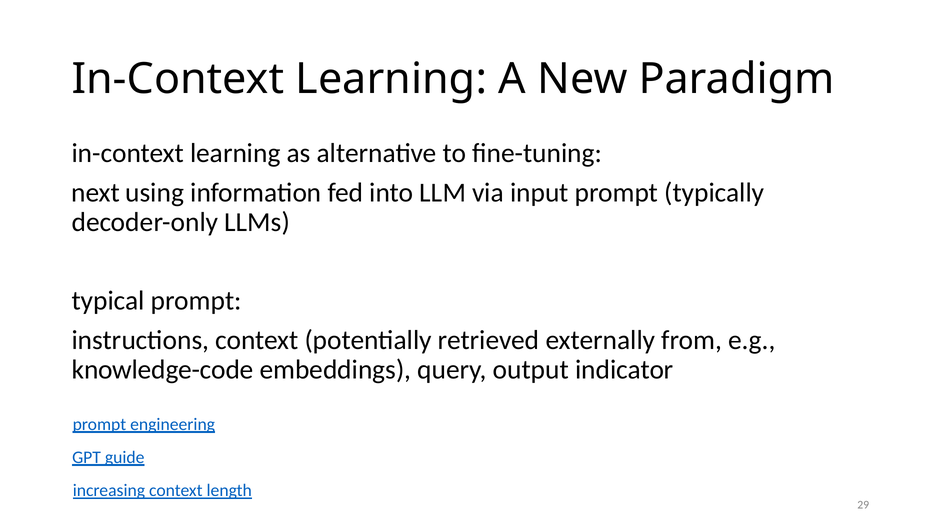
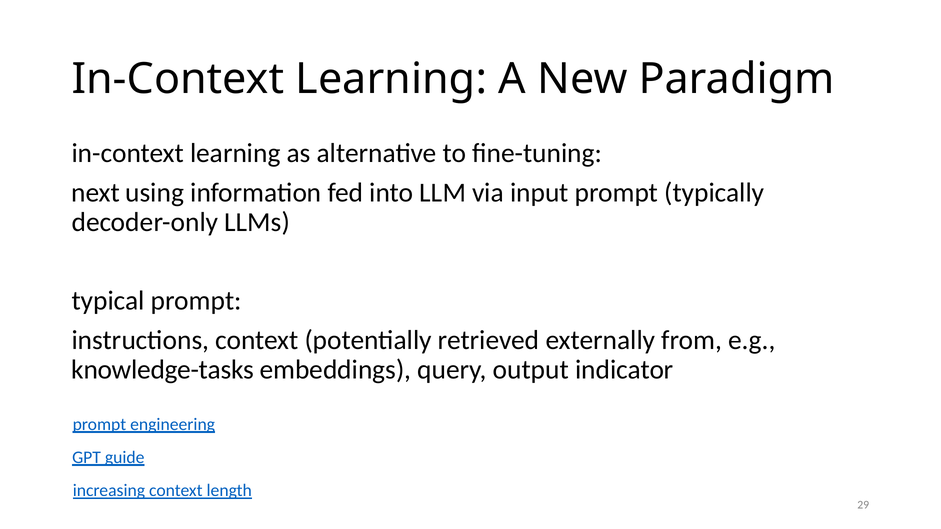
knowledge-code: knowledge-code -> knowledge-tasks (163, 370)
